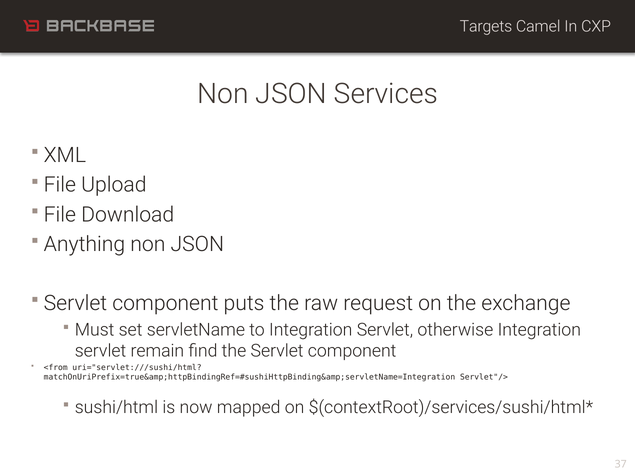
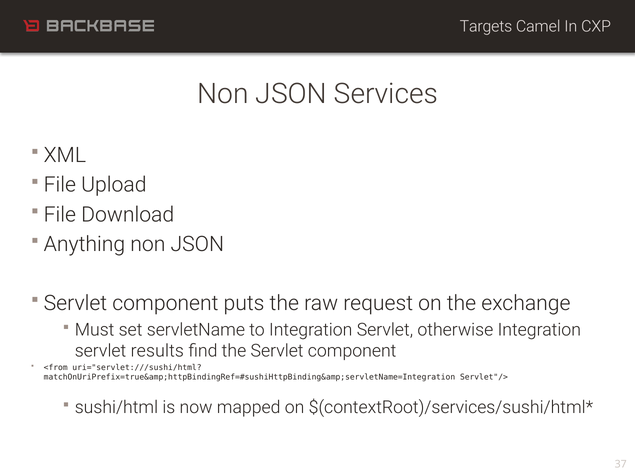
remain: remain -> results (157, 351)
